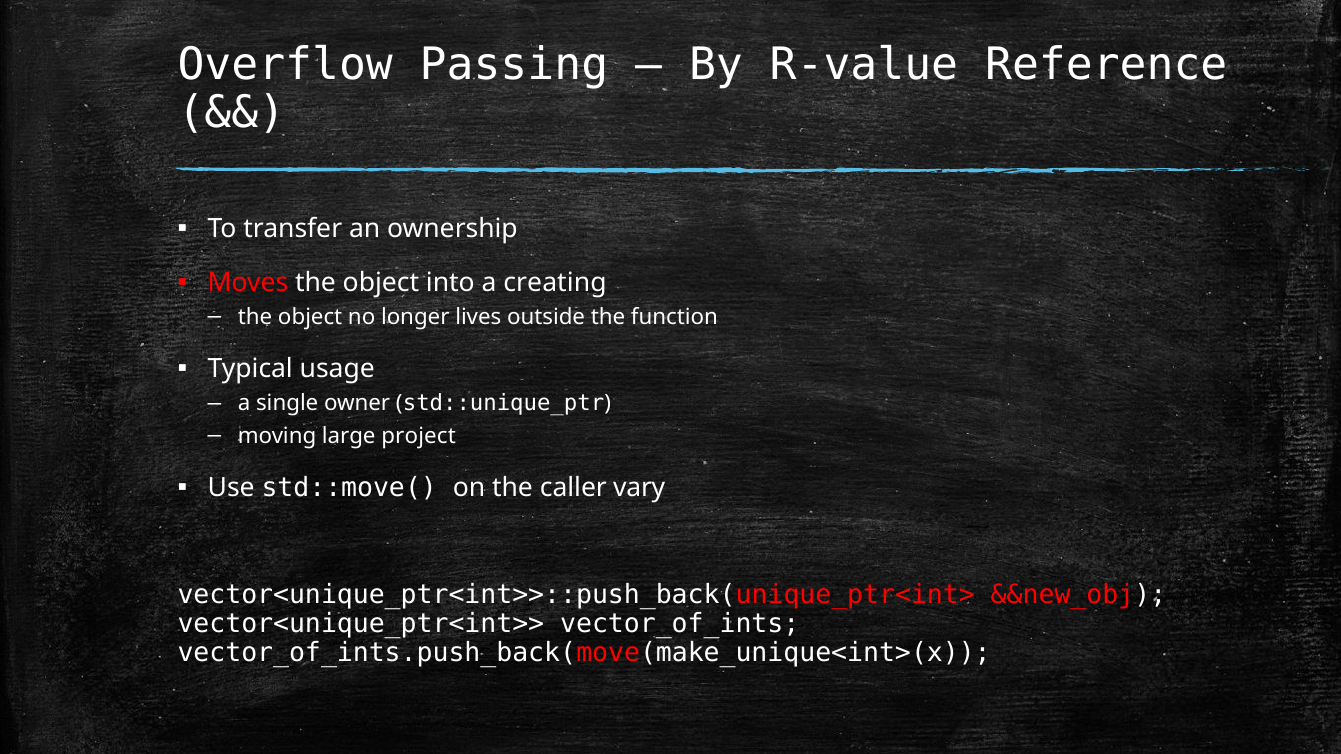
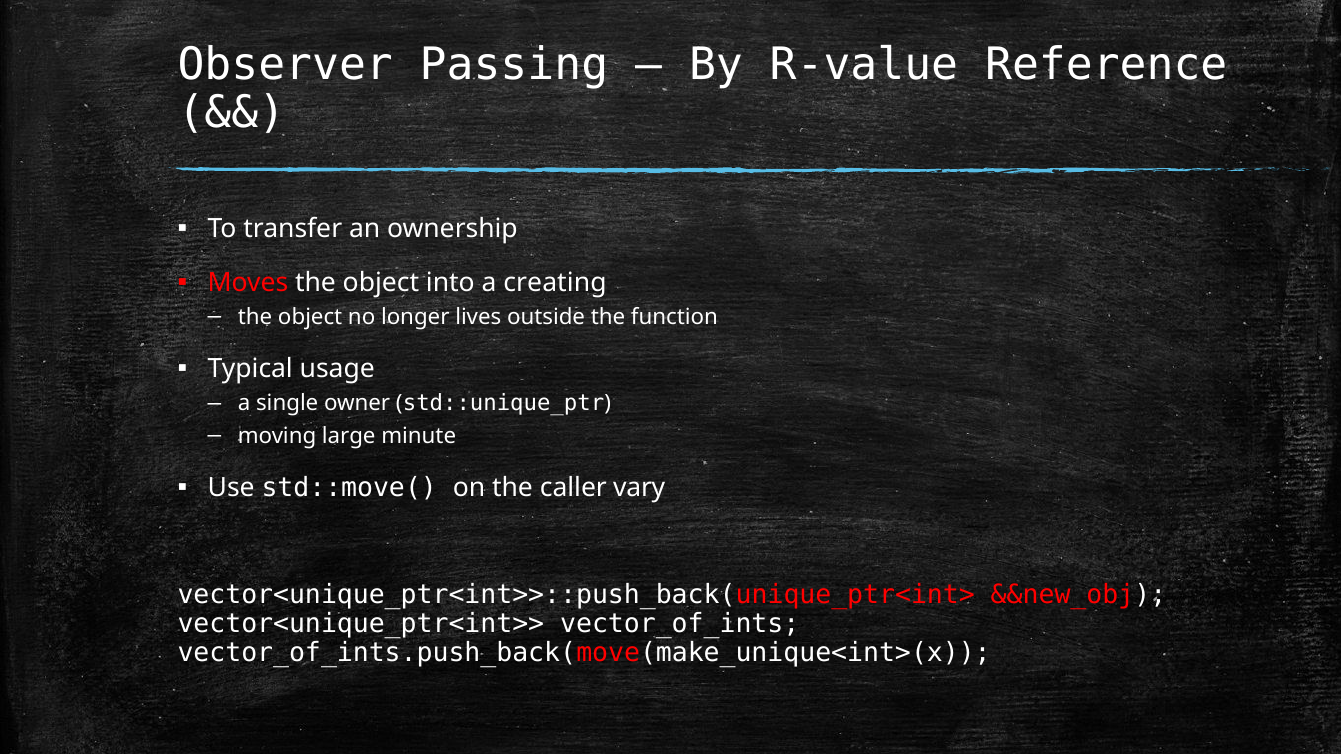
Overflow: Overflow -> Observer (285, 65)
project: project -> minute (419, 436)
